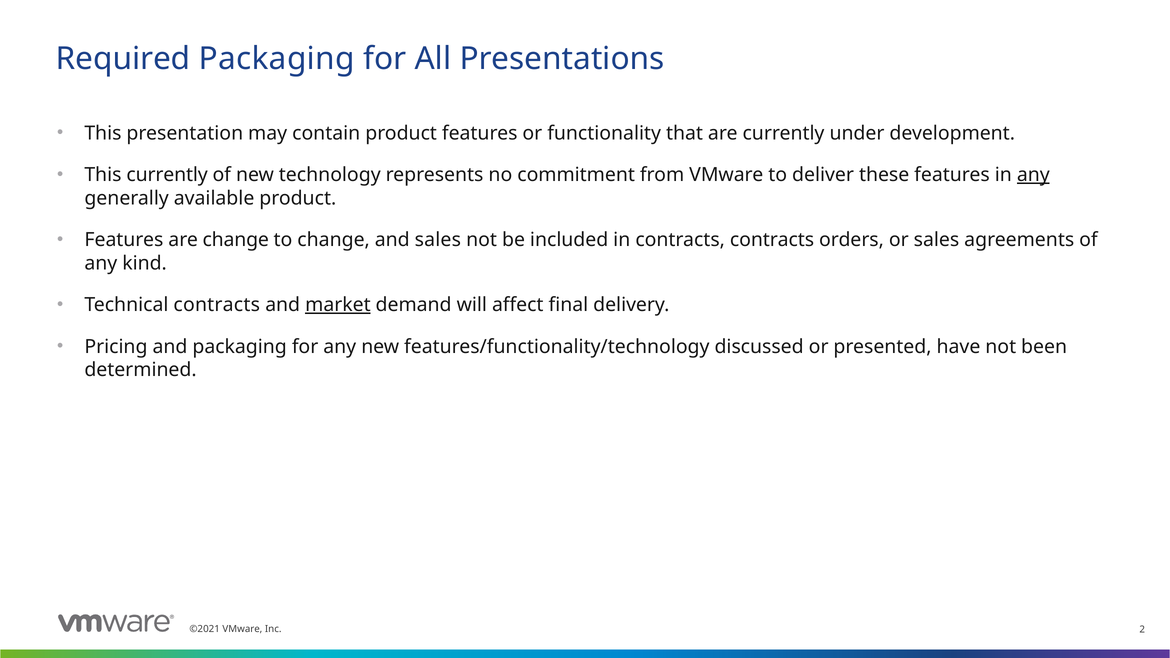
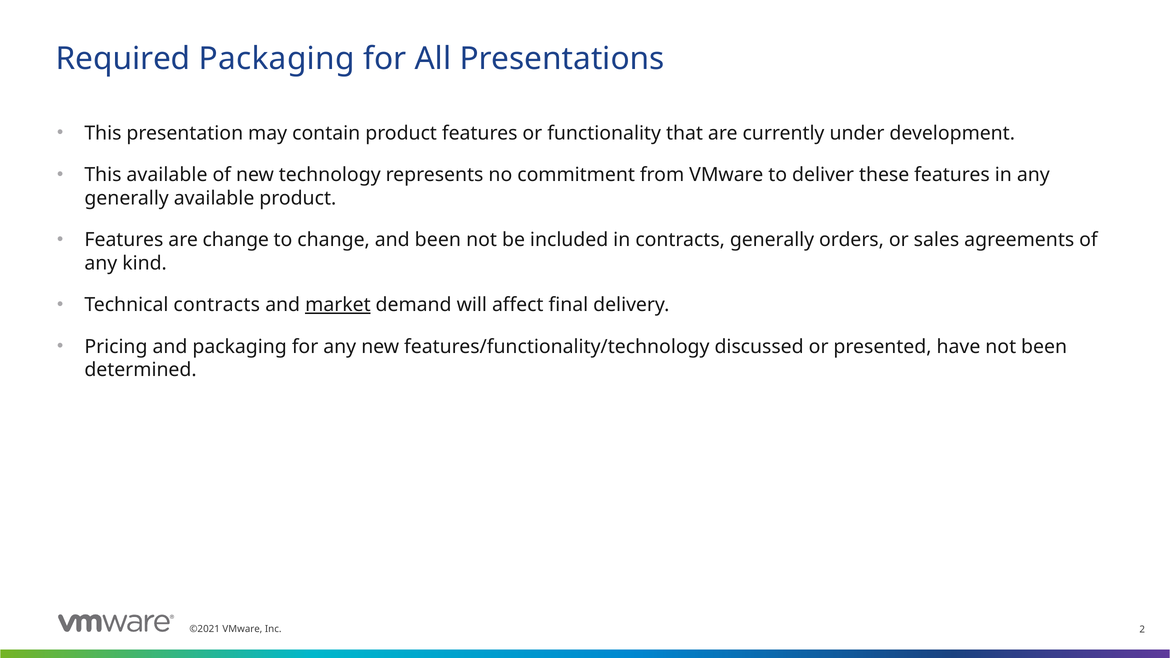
This currently: currently -> available (167, 175)
any underline: present -> none (1033, 175)
and sales: sales -> been (438, 240)
contracts contracts: contracts -> generally (772, 240)
